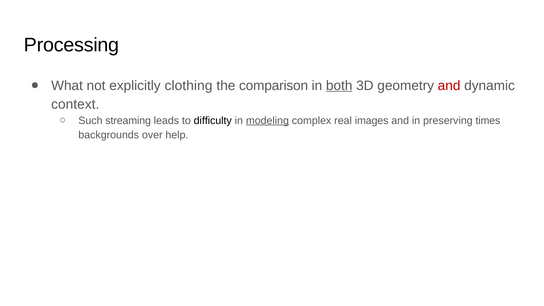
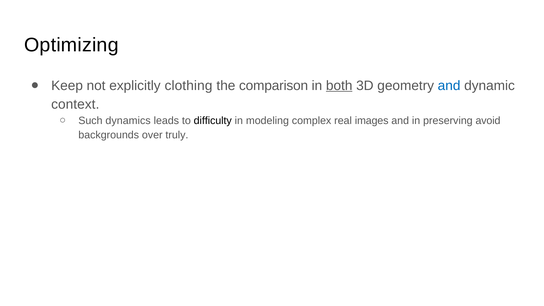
Processing: Processing -> Optimizing (71, 45)
What: What -> Keep (67, 86)
and colour: red -> blue (449, 86)
streaming: streaming -> dynamics (128, 121)
modeling underline: present -> none (267, 121)
times: times -> avoid (488, 121)
help: help -> truly (177, 135)
